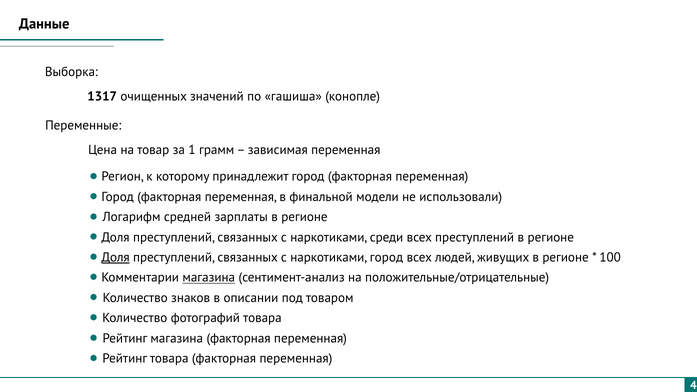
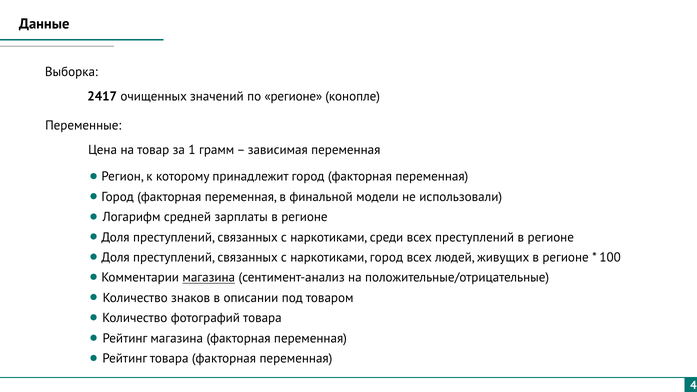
1317: 1317 -> 2417 (102, 96)
по гашиша: гашиша -> регионе (293, 96)
Доля underline: present -> none (116, 257)
